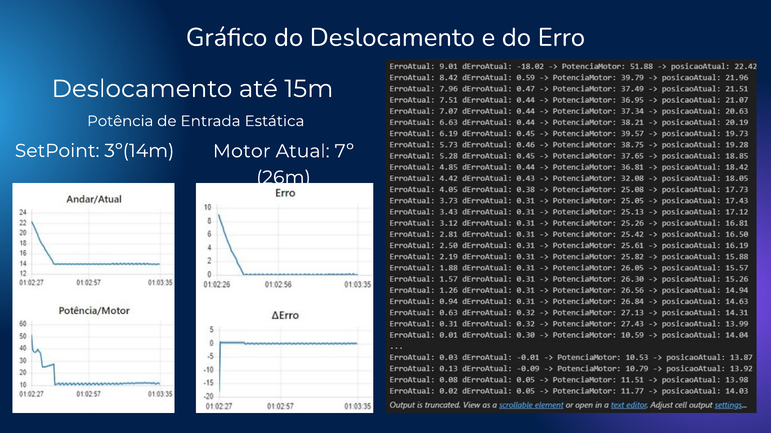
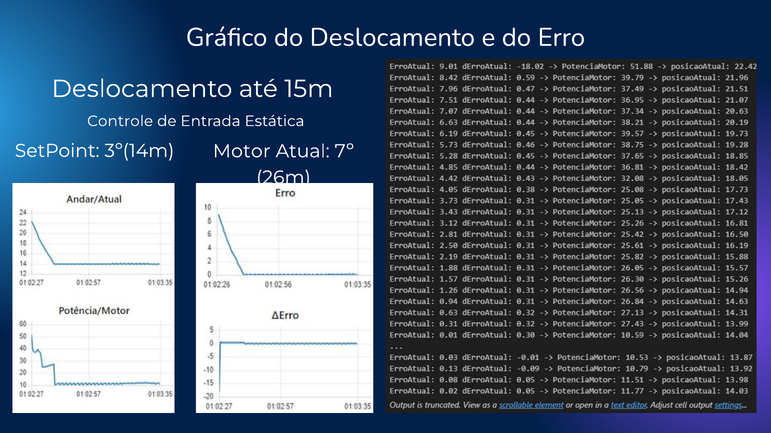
Potência: Potência -> Controle (120, 121)
